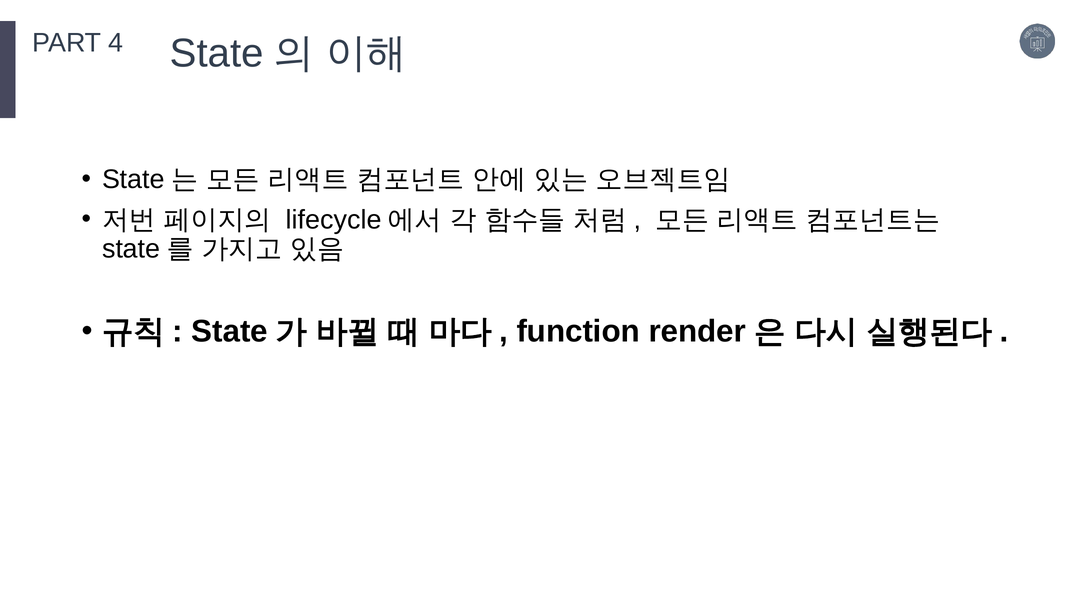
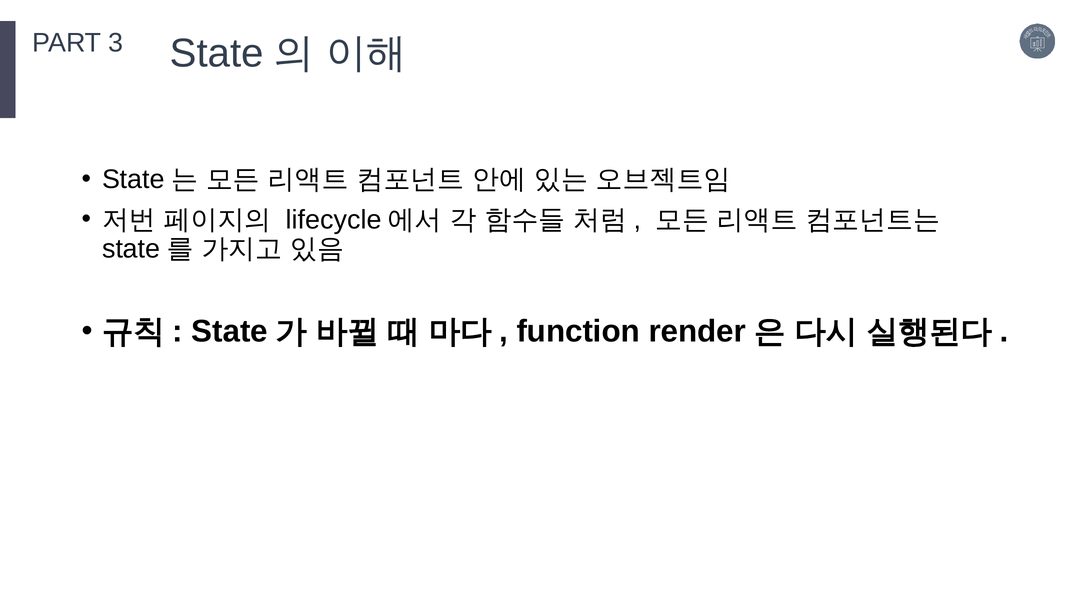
4: 4 -> 3 (116, 43)
